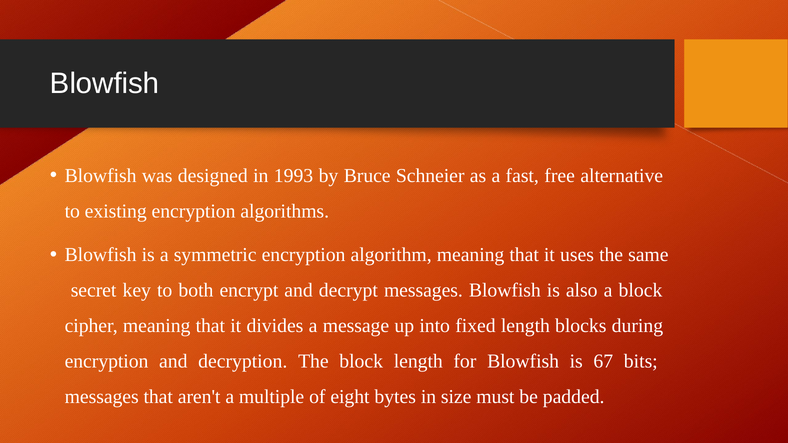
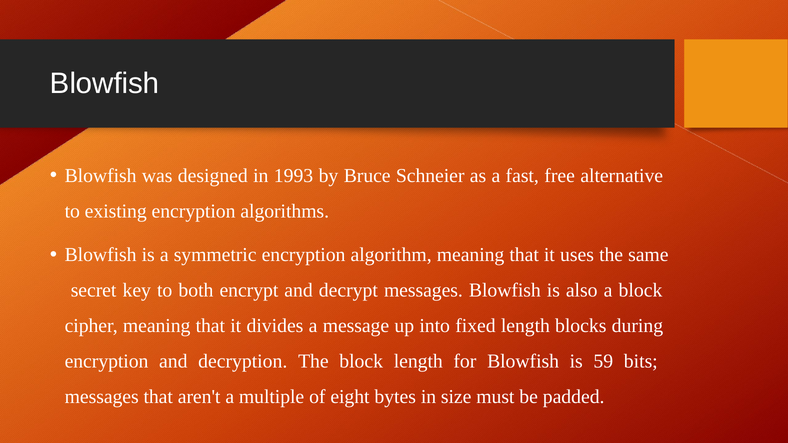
67: 67 -> 59 (603, 361)
